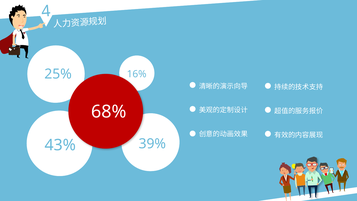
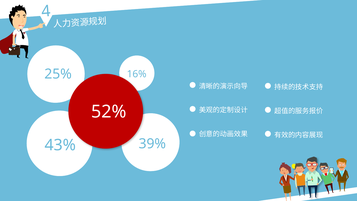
68%: 68% -> 52% (109, 112)
